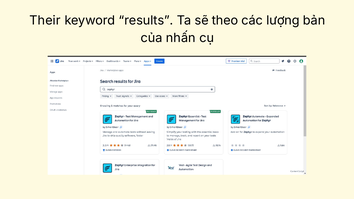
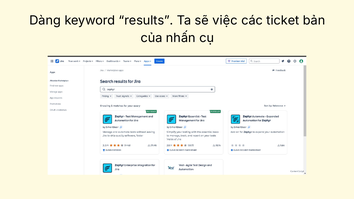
Their: Their -> Dàng (45, 20)
theo: theo -> việc (225, 20)
lượng: lượng -> ticket (283, 20)
